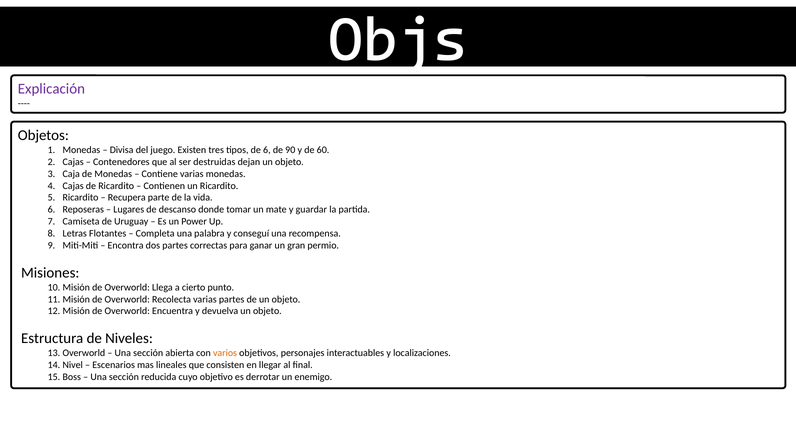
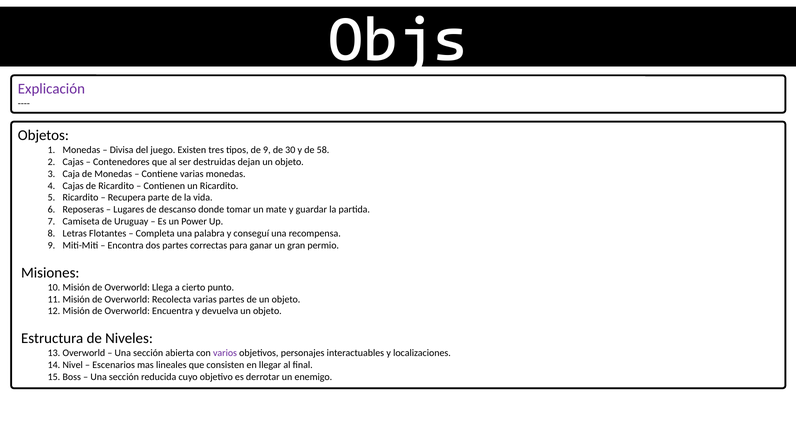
de 6: 6 -> 9 (267, 150)
90: 90 -> 30 (290, 150)
60: 60 -> 58 (323, 150)
varios colour: orange -> purple (225, 353)
